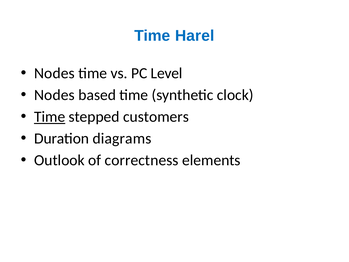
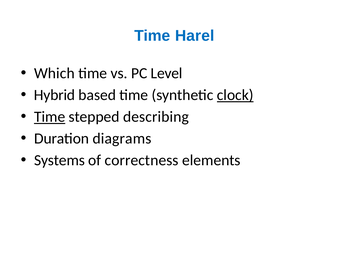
Nodes: Nodes -> Which (54, 73)
Nodes: Nodes -> Hybrid (55, 95)
clock underline: none -> present (235, 95)
customers: customers -> describing (156, 117)
Outlook: Outlook -> Systems (59, 160)
